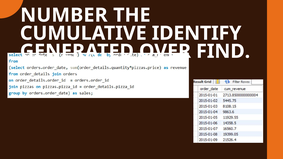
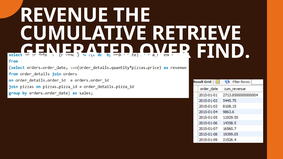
NUMBER: NUMBER -> REVENUE (64, 15)
IDENTIFY: IDENTIFY -> RETRIEVE (197, 33)
